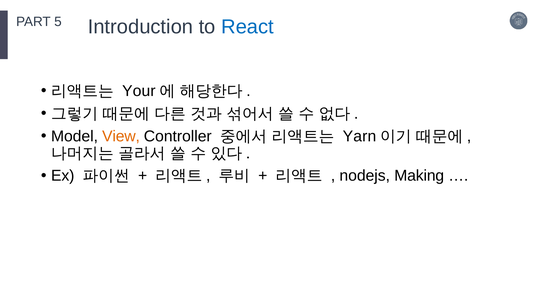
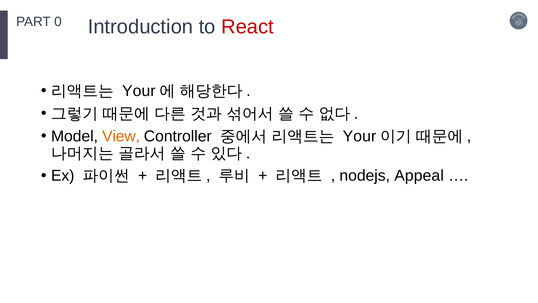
5: 5 -> 0 (58, 22)
React colour: blue -> red (247, 27)
Yarn: Yarn -> Your (360, 136)
Making: Making -> Appeal (419, 176)
